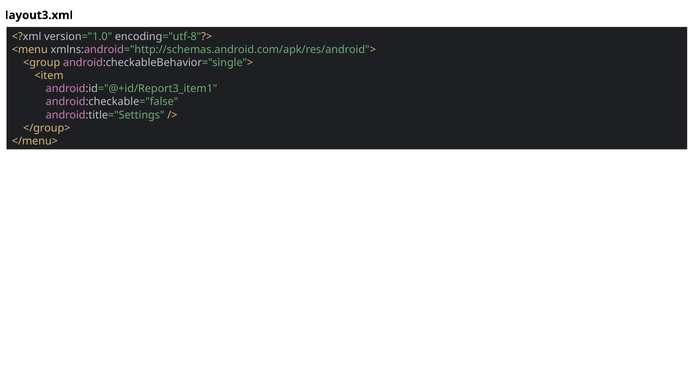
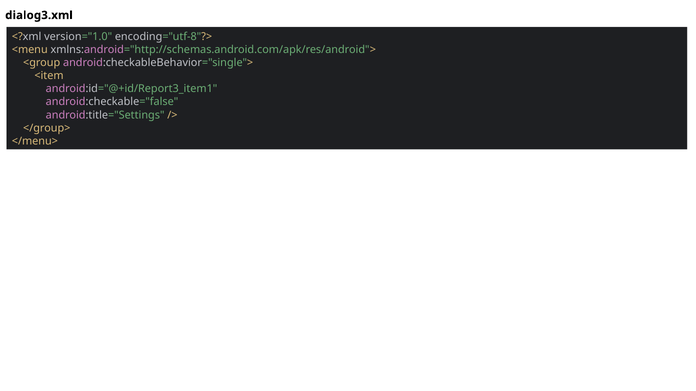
layout3.xml: layout3.xml -> dialog3.xml (39, 15)
